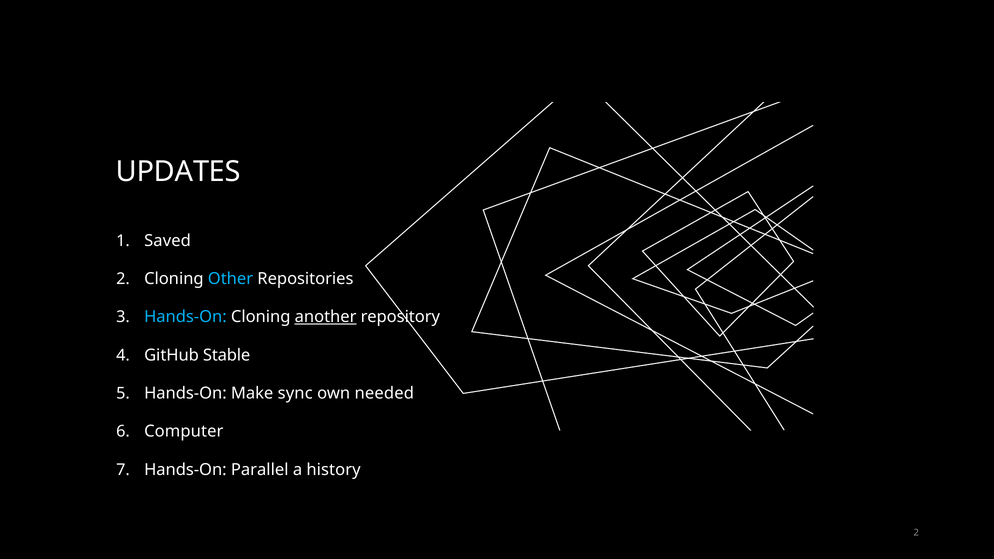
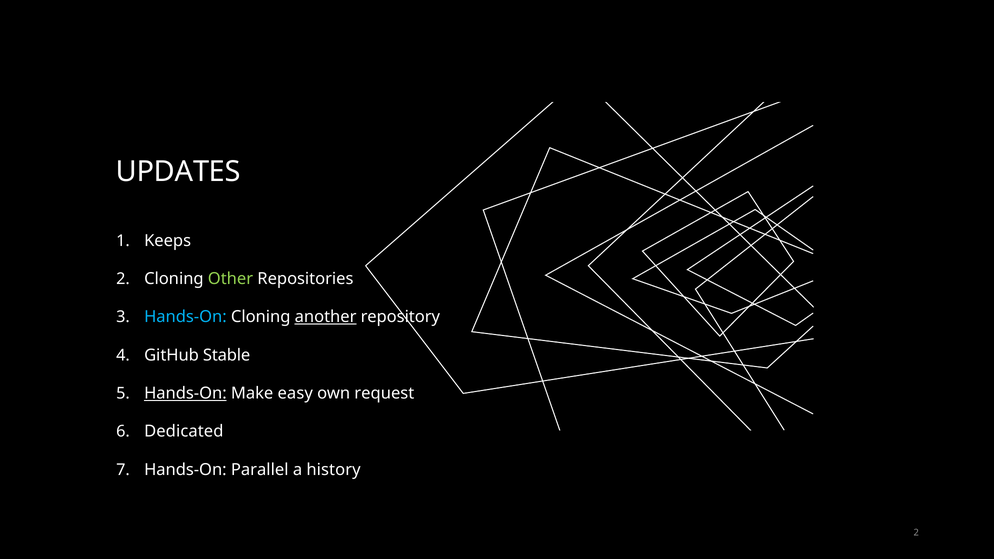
Saved: Saved -> Keeps (168, 241)
Other colour: light blue -> light green (230, 279)
Hands-On underline: none -> present (185, 393)
sync: sync -> easy (295, 393)
needed: needed -> request (384, 393)
Computer: Computer -> Dedicated (184, 432)
